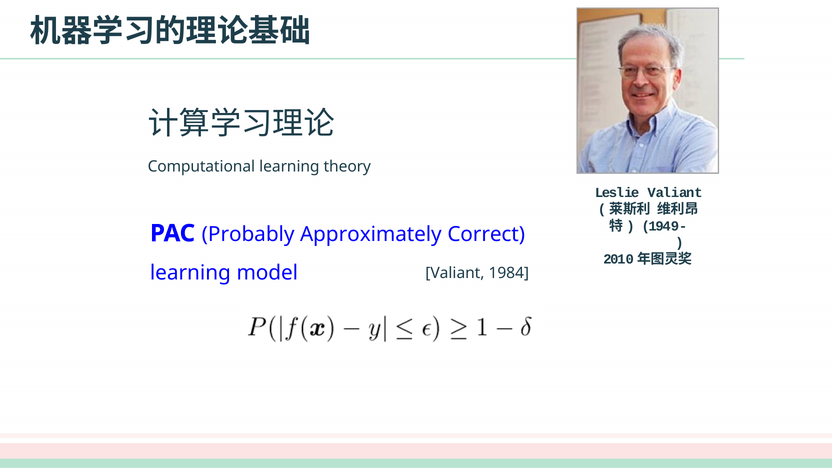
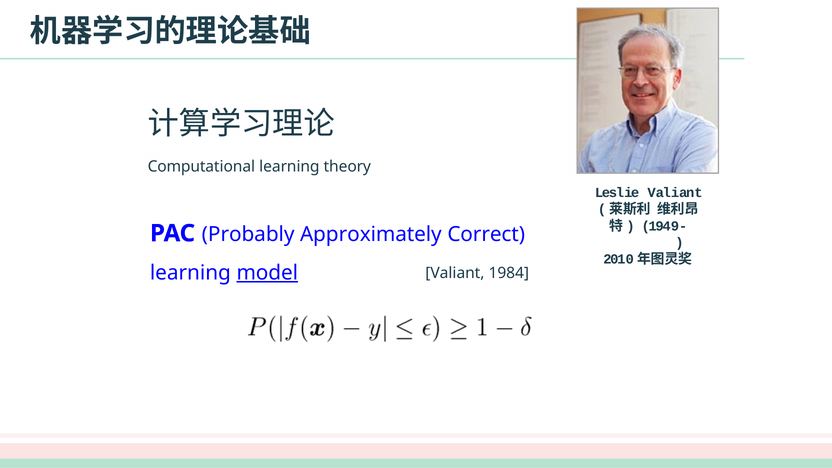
model underline: none -> present (267, 273)
